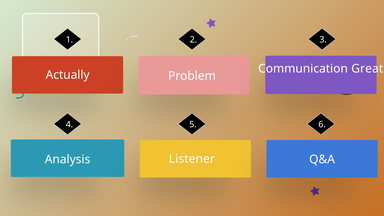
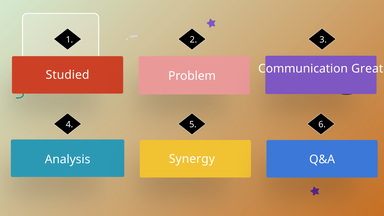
Actually: Actually -> Studied (68, 75)
Listener: Listener -> Synergy (192, 159)
